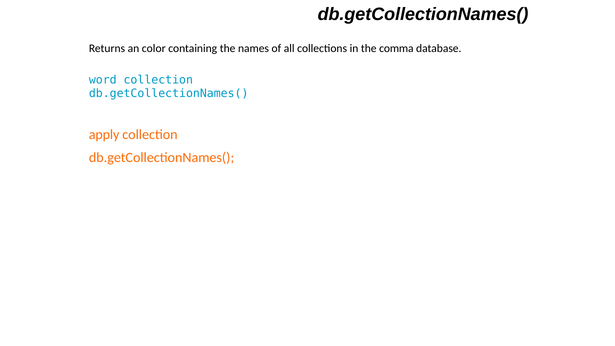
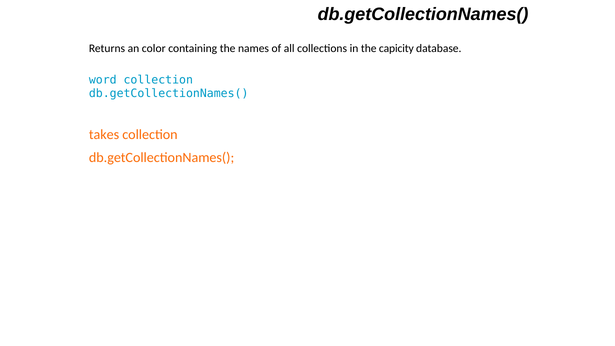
comma: comma -> capicity (396, 48)
apply: apply -> takes (104, 135)
